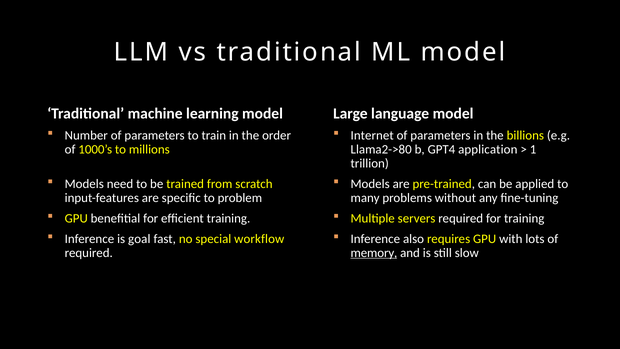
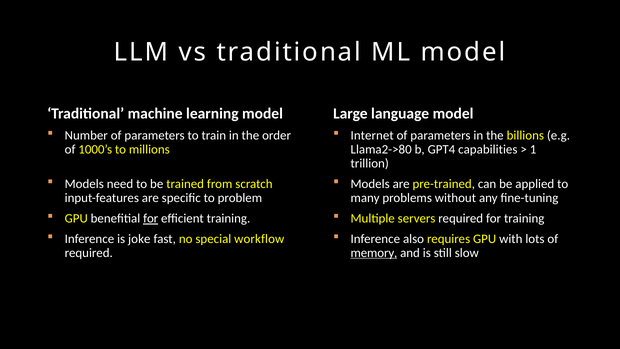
application: application -> capabilities (488, 149)
for underline: none -> present (151, 218)
goal: goal -> joke (139, 239)
